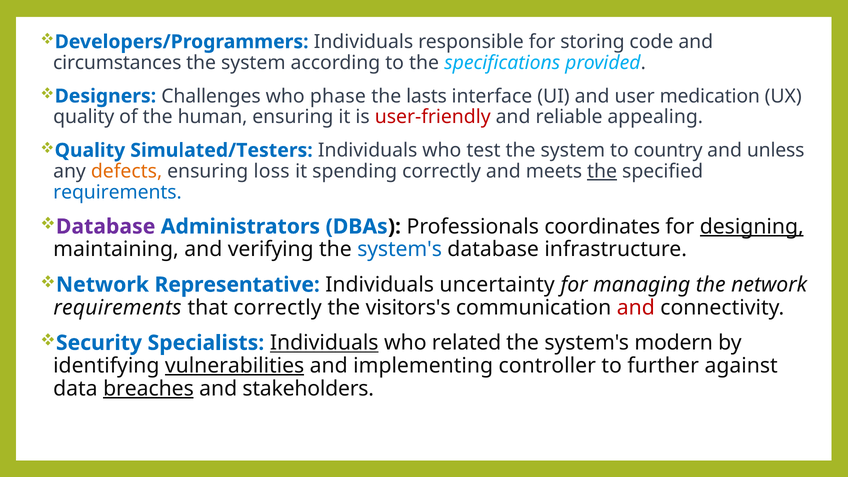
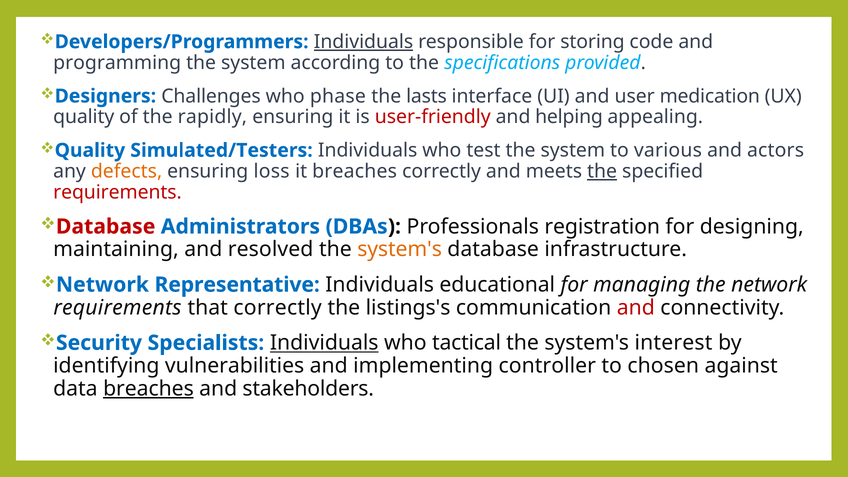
Individuals underline: none -> present (364, 42)
circumstances: circumstances -> programming (117, 63)
human: human -> rapidly (212, 117)
reliable: reliable -> helping (569, 117)
country: country -> various (668, 150)
unless: unless -> actors (776, 150)
it spending: spending -> breaches (355, 171)
requirements colour: blue -> red (117, 192)
Database colour: purple -> red (106, 227)
coordinates: coordinates -> registration (602, 227)
designing underline: present -> none (752, 227)
verifying: verifying -> resolved (271, 249)
system's colour: blue -> orange (400, 249)
uncertainty: uncertainty -> educational (497, 285)
visitors's: visitors's -> listings's (408, 308)
related: related -> tactical (467, 343)
modern: modern -> interest (674, 343)
vulnerabilities underline: present -> none (235, 366)
further: further -> chosen (663, 366)
